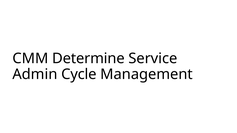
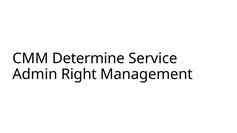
Cycle: Cycle -> Right (79, 74)
